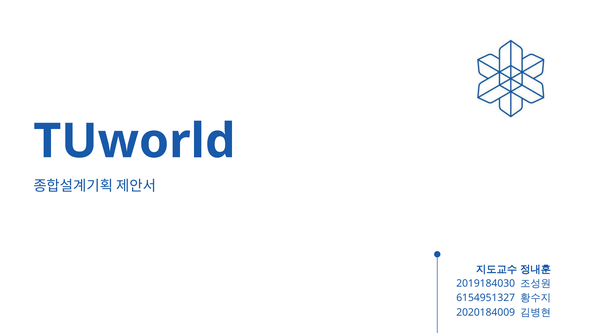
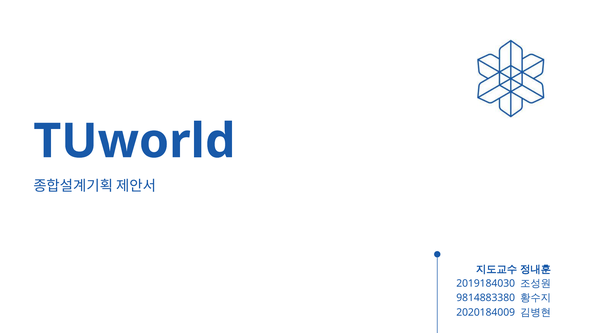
6154951327: 6154951327 -> 9814883380 (486, 298)
